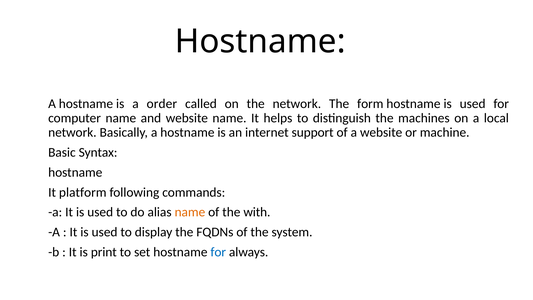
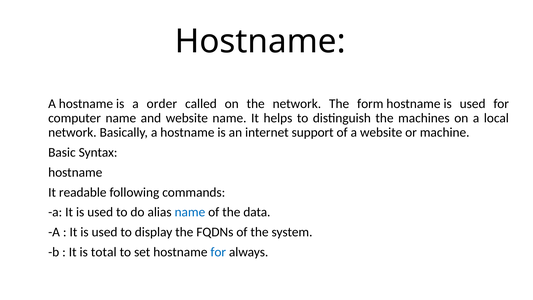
platform: platform -> readable (83, 192)
name colour: orange -> blue (190, 212)
with: with -> data (257, 212)
print: print -> total (104, 252)
